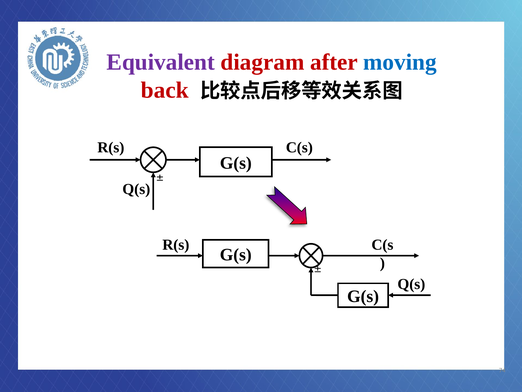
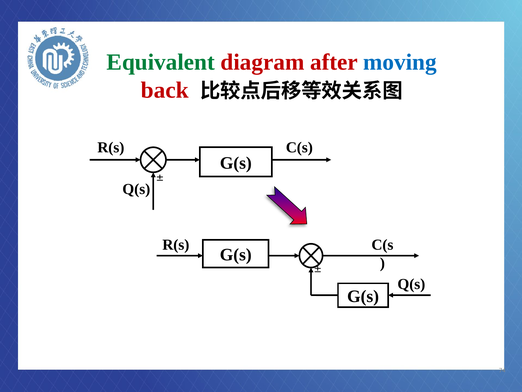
Equivalent colour: purple -> green (161, 62)
